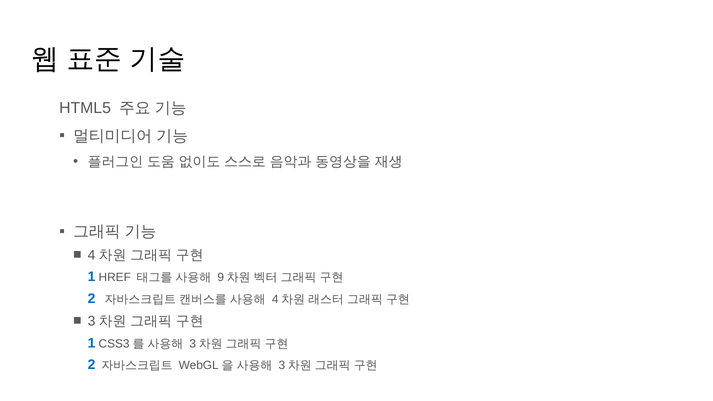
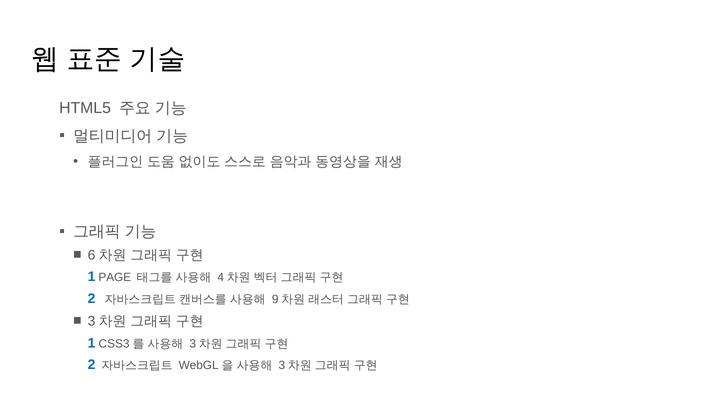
4: 4 -> 6 (91, 255)
HREF: HREF -> PAGE (115, 278)
9: 9 -> 4 (221, 278)
4: 4 -> 9 (275, 300)
